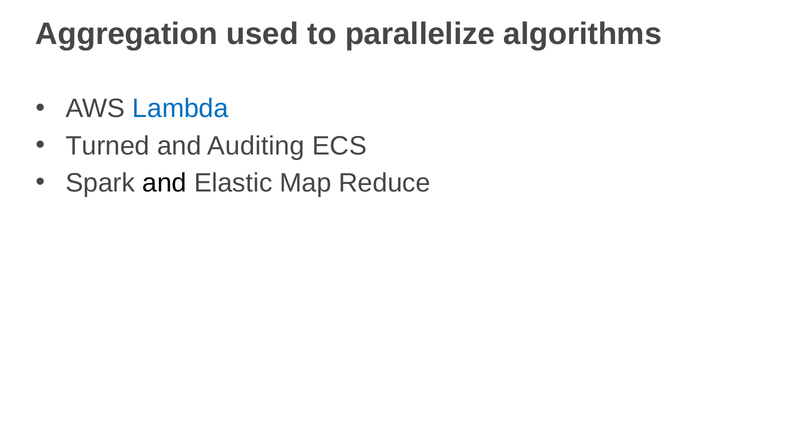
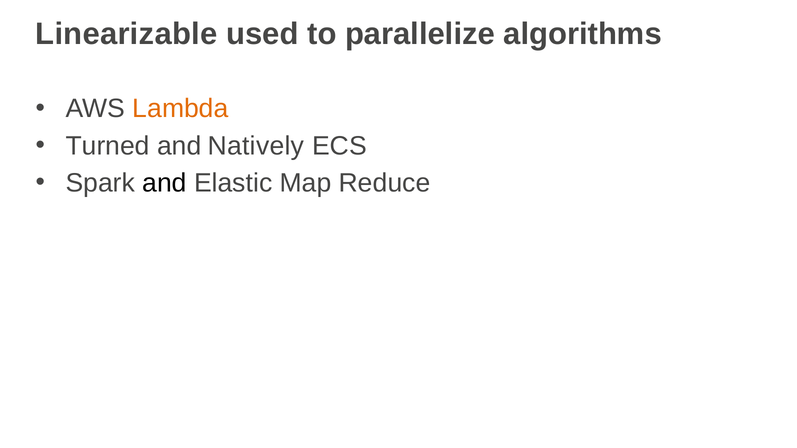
Aggregation: Aggregation -> Linearizable (126, 34)
Lambda colour: blue -> orange (180, 109)
Auditing: Auditing -> Natively (256, 146)
